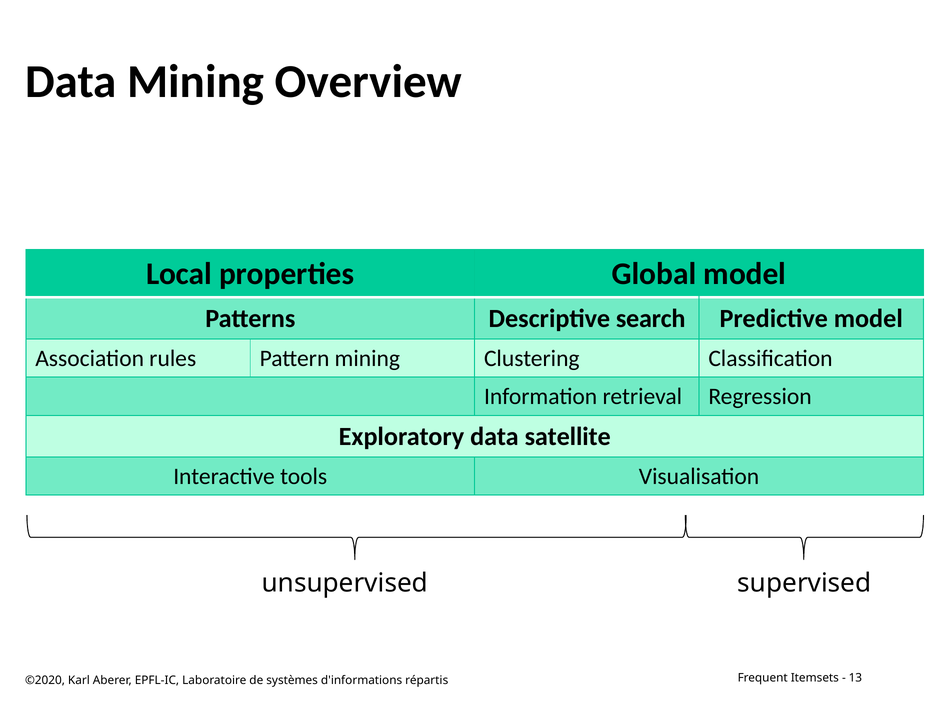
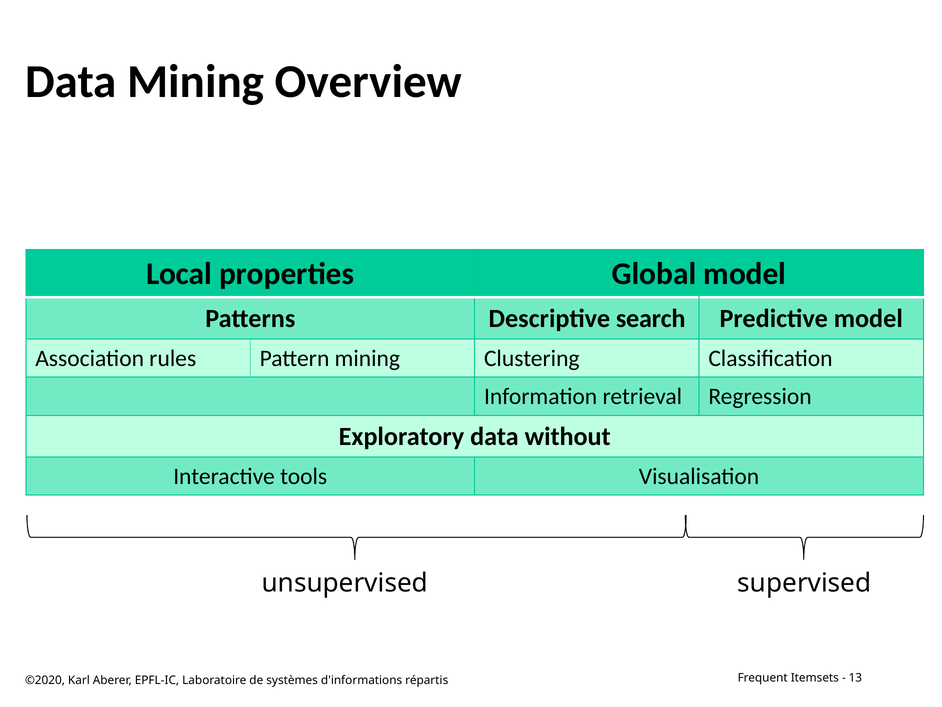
satellite: satellite -> without (568, 436)
